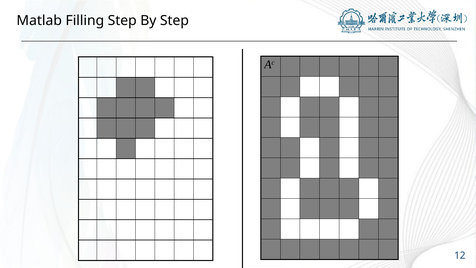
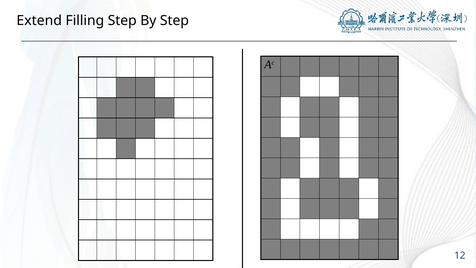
Matlab: Matlab -> Extend (39, 21)
